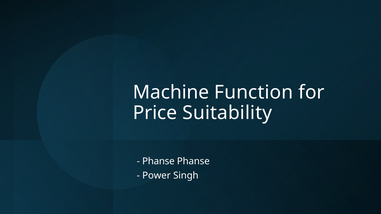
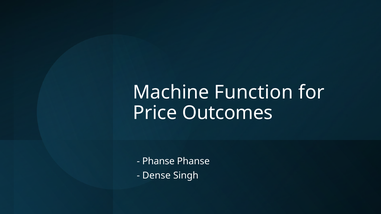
Suitability: Suitability -> Outcomes (227, 113)
Power: Power -> Dense (156, 176)
